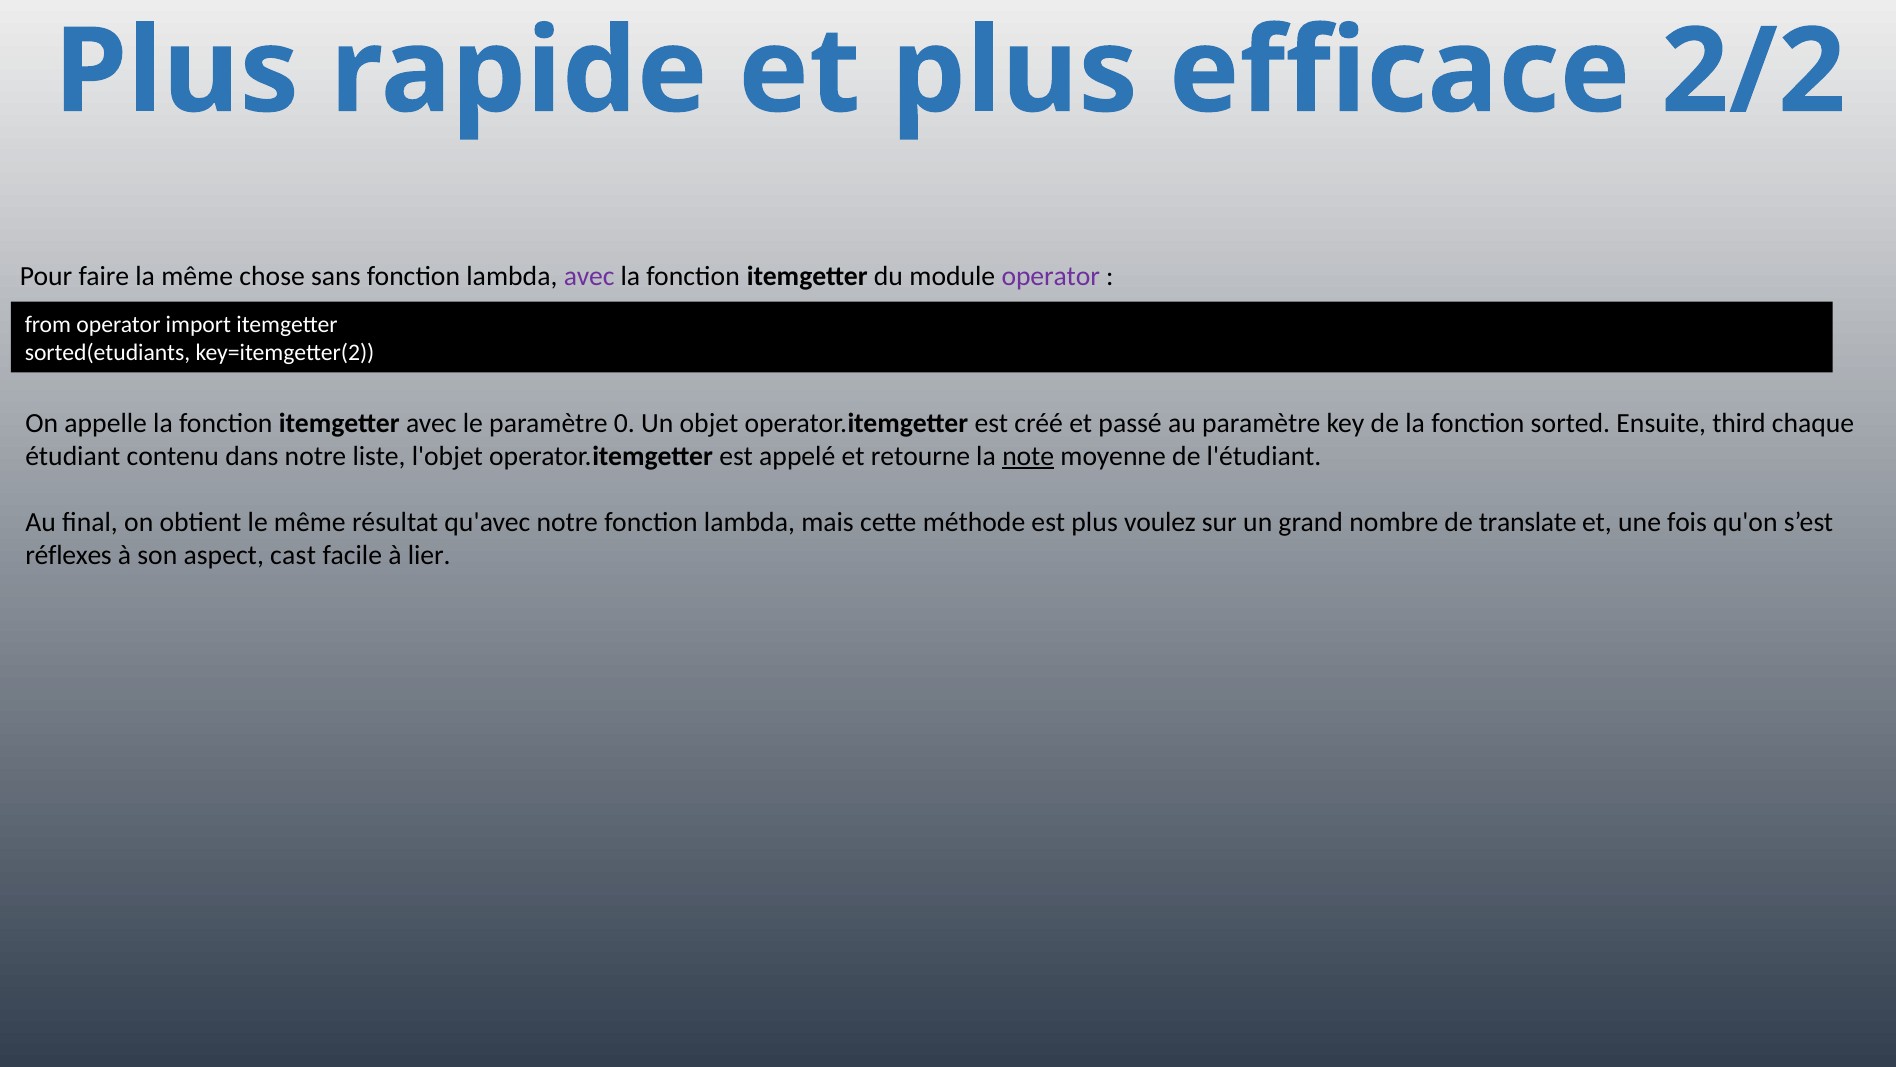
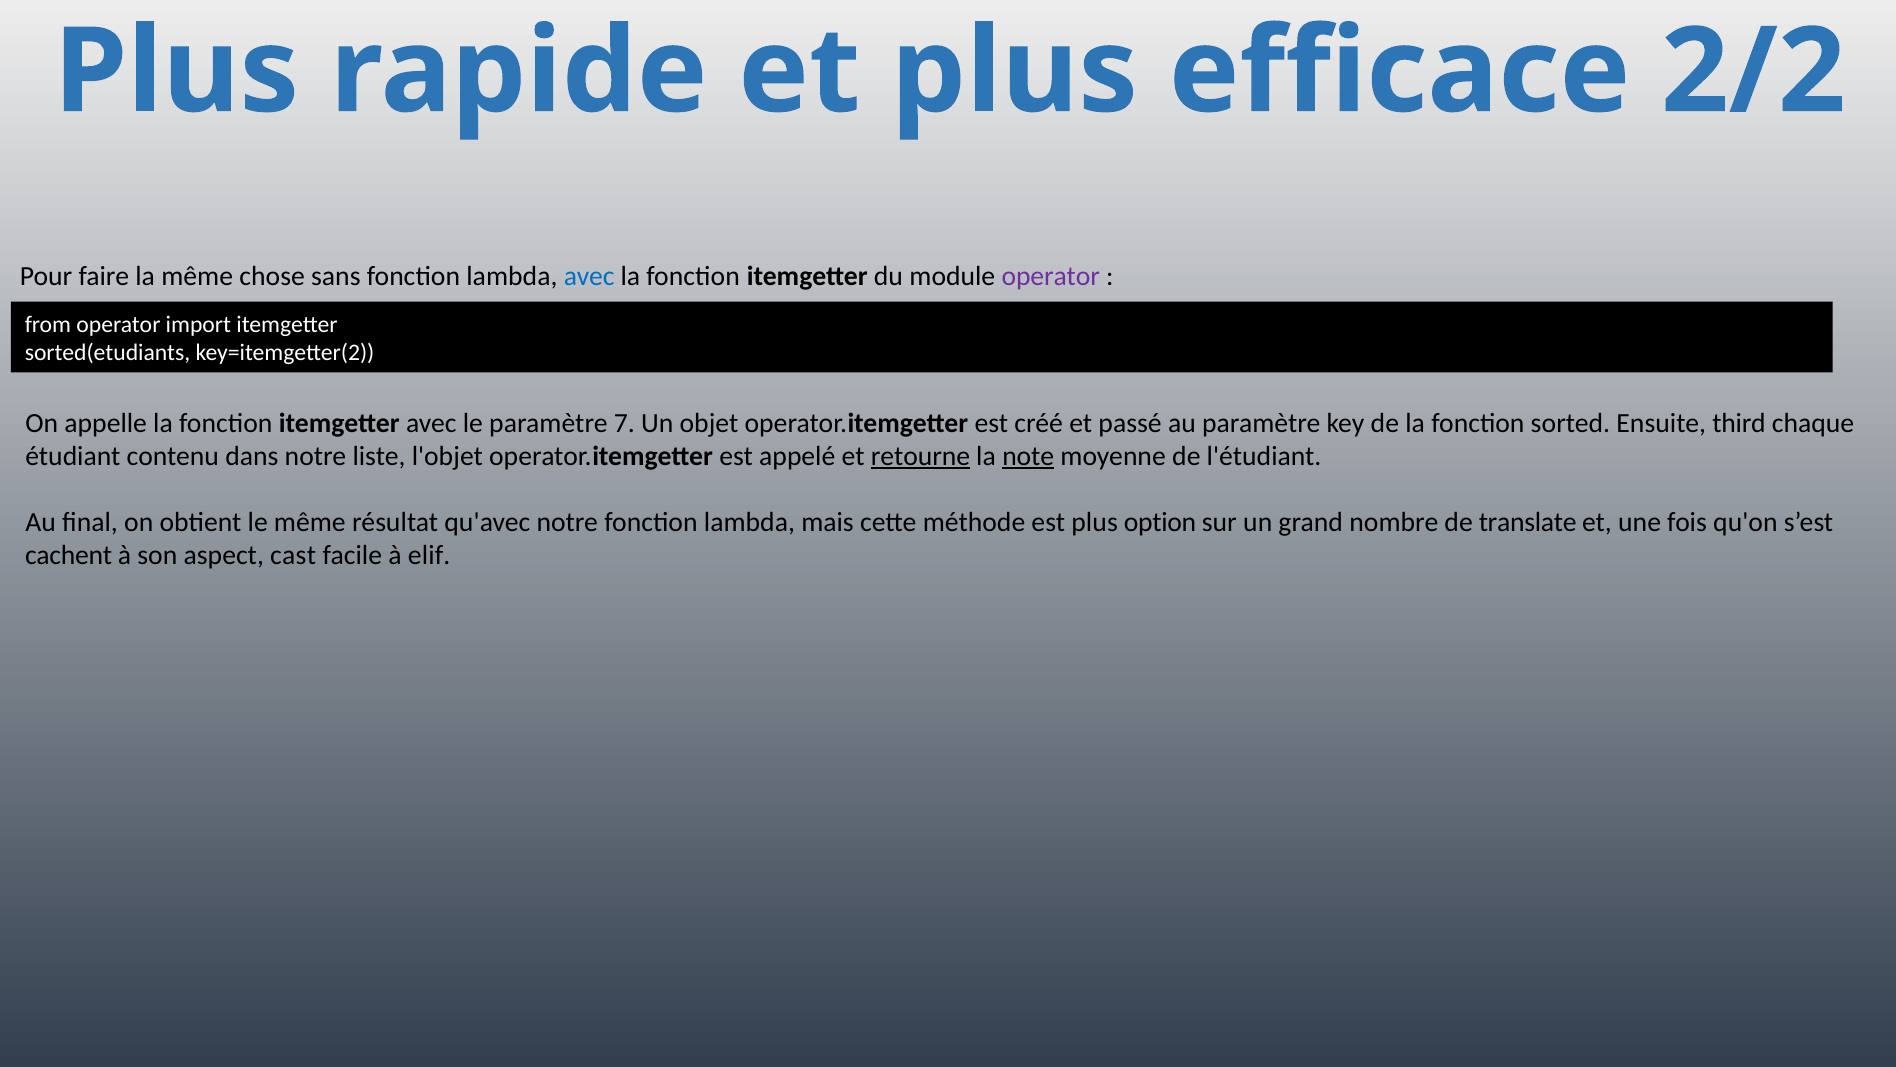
avec colour: purple -> blue (589, 277)
0: 0 -> 7 (624, 423)
retourne underline: none -> present (920, 456)
voulez: voulez -> option (1160, 522)
réflexes: réflexes -> cachent (69, 556)
lier: lier -> elif (429, 556)
